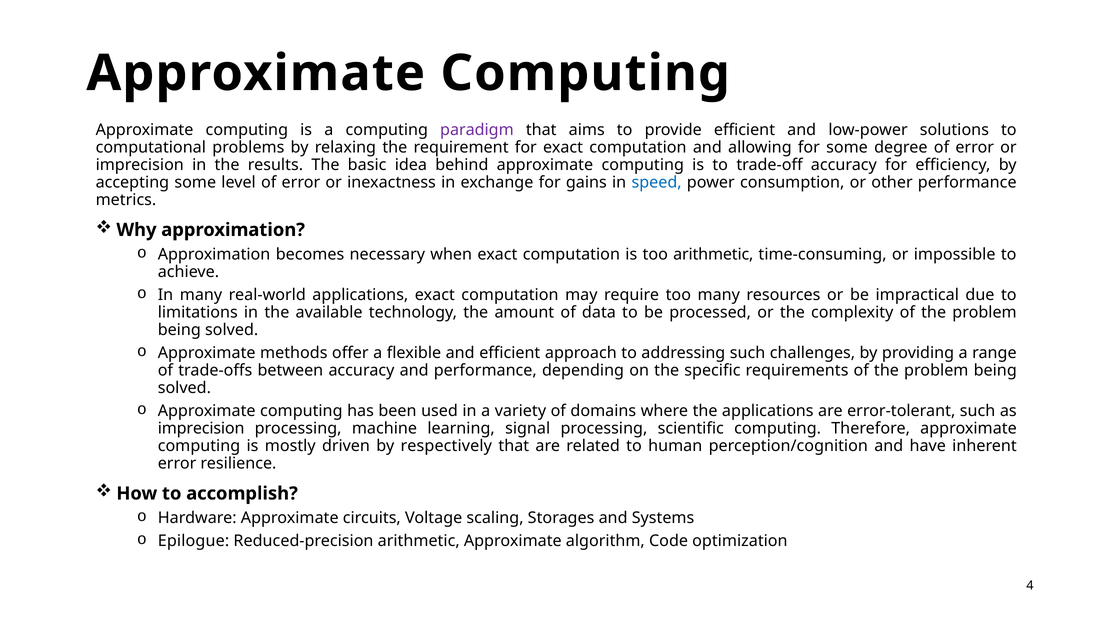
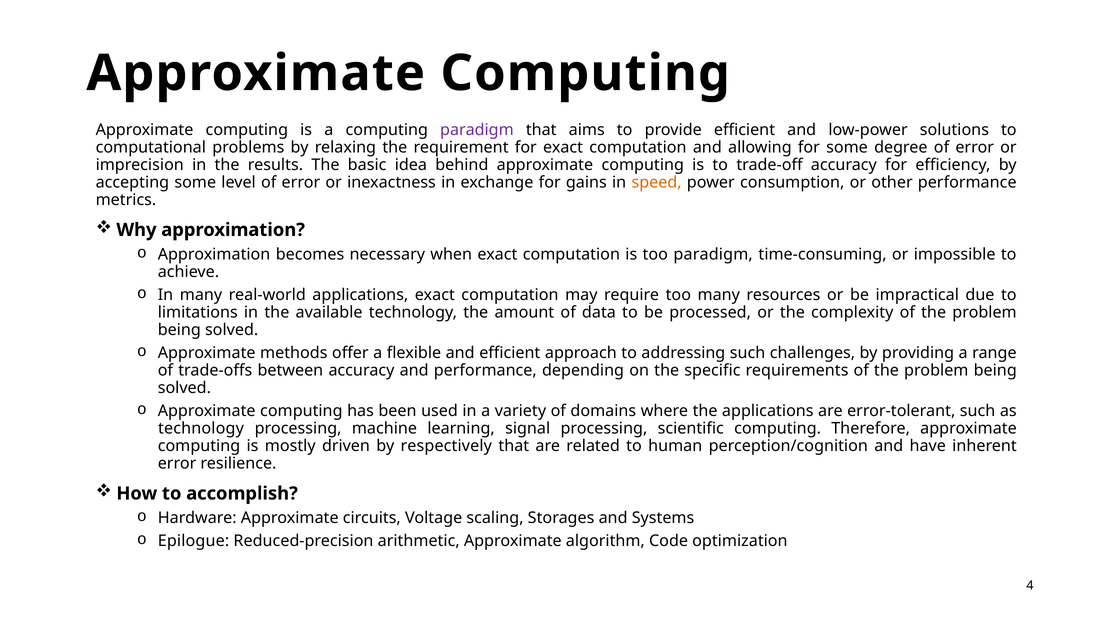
speed colour: blue -> orange (657, 182)
too arithmetic: arithmetic -> paradigm (713, 254)
imprecision: imprecision -> technology (201, 428)
